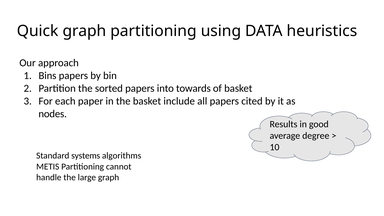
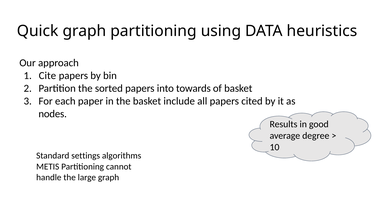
Bins: Bins -> Cite (47, 76)
systems: systems -> settings (86, 156)
